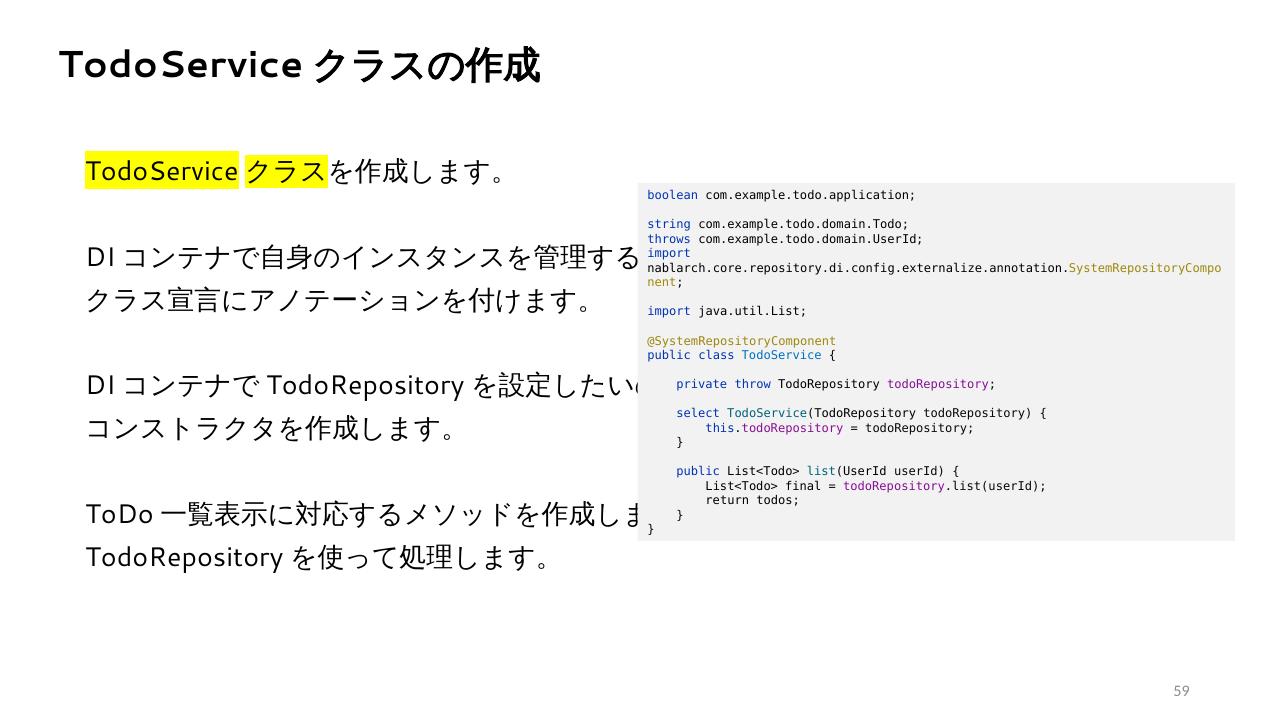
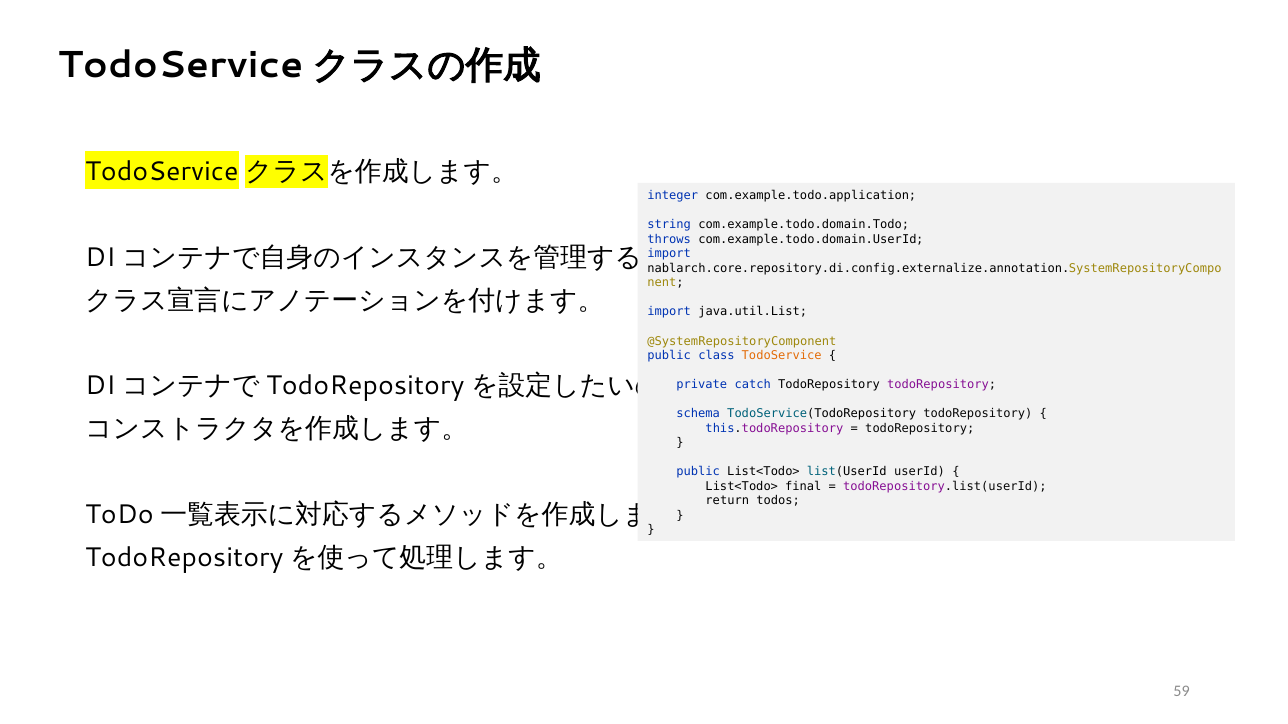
boolean: boolean -> integer (673, 196)
TodoService colour: blue -> orange (782, 356)
throw: throw -> catch (753, 385)
select: select -> schema (698, 414)
